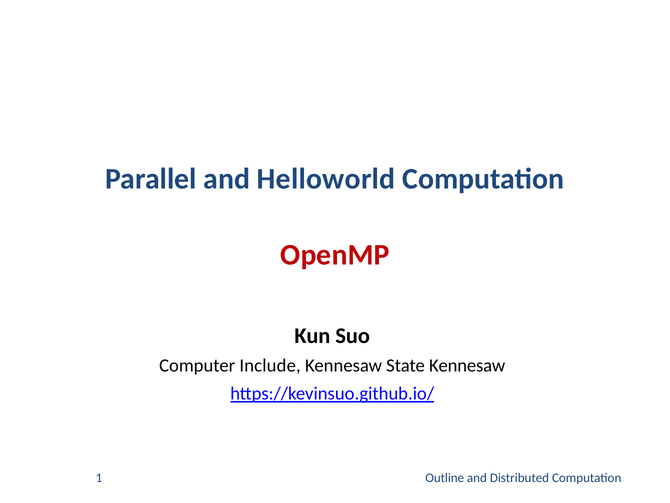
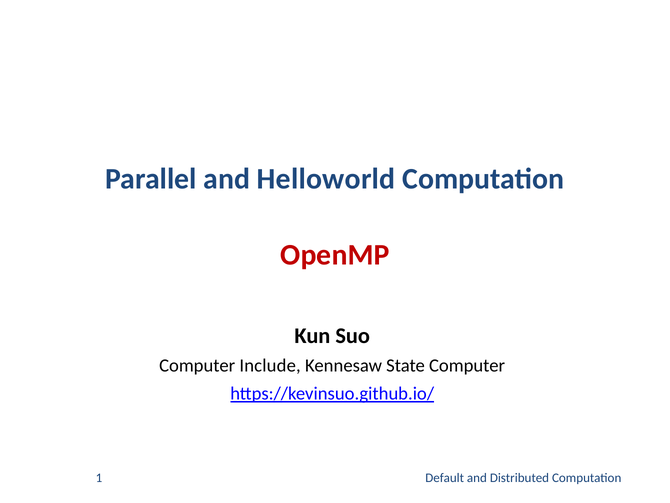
State Kennesaw: Kennesaw -> Computer (467, 365)
Outline: Outline -> Default (445, 478)
